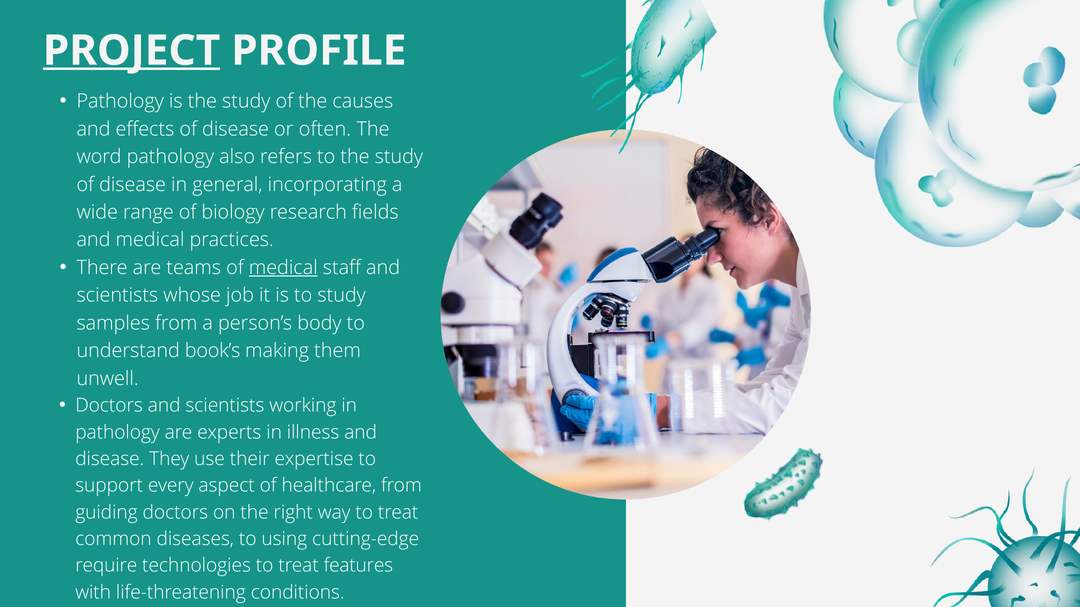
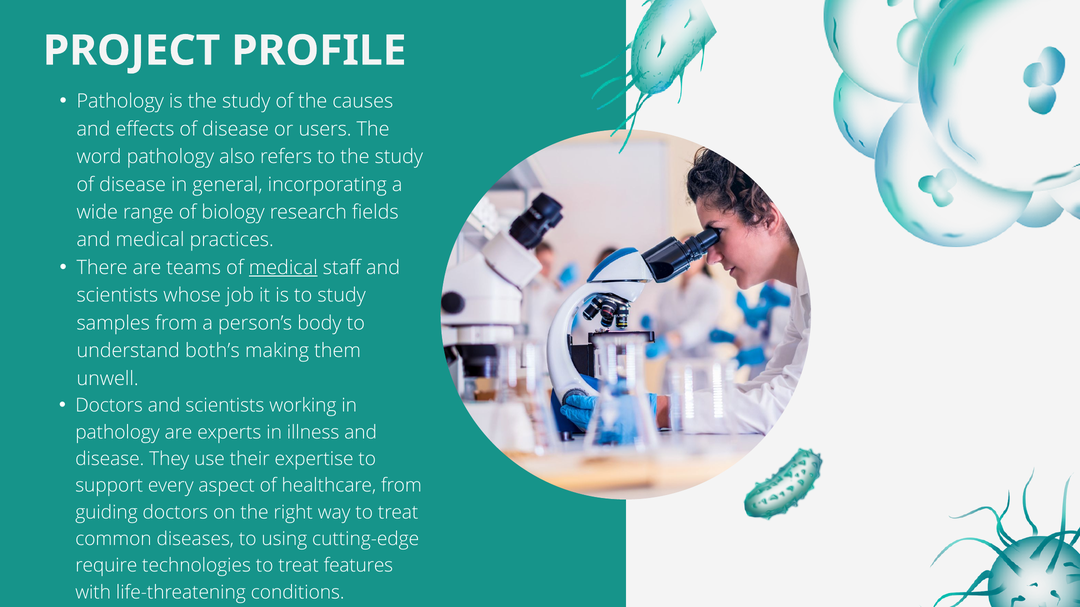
PROJECT underline: present -> none (132, 51)
often: often -> users (325, 129)
book’s: book’s -> both’s (212, 351)
